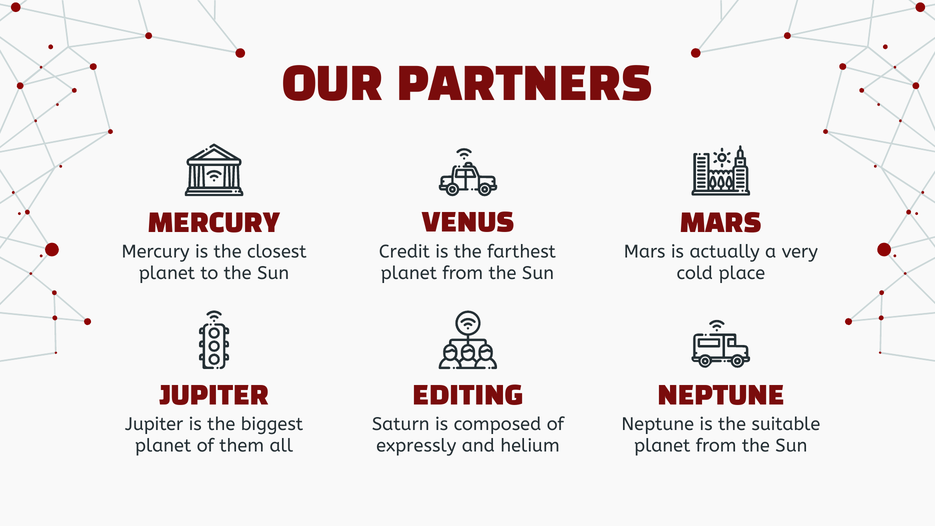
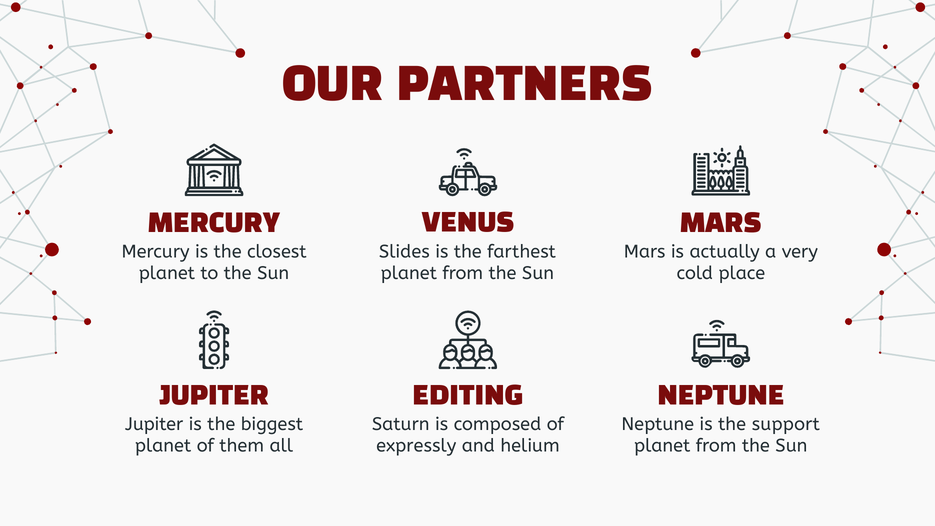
Credit: Credit -> Slides (404, 252)
suitable: suitable -> support (786, 424)
